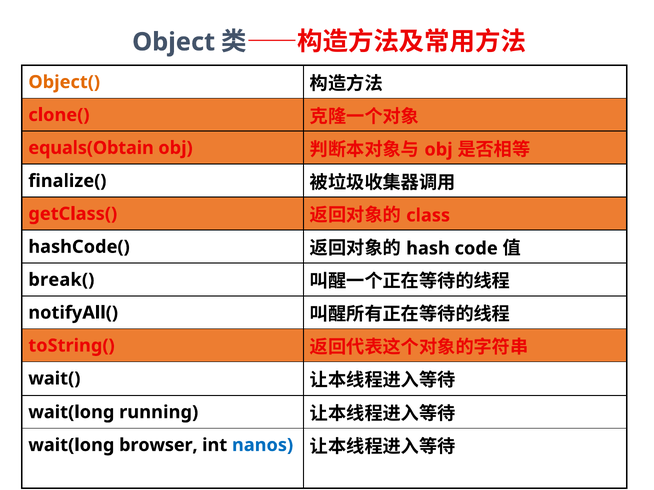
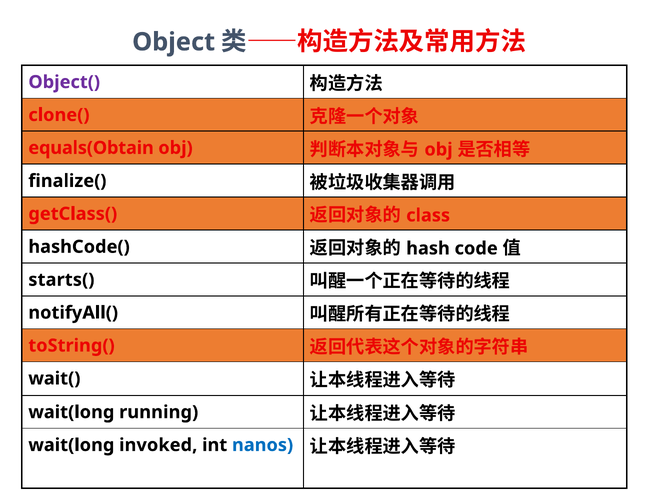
Object( colour: orange -> purple (64, 82)
break(: break( -> starts( (61, 280)
browser: browser -> invoked (158, 446)
